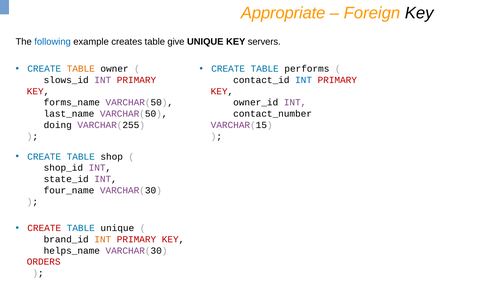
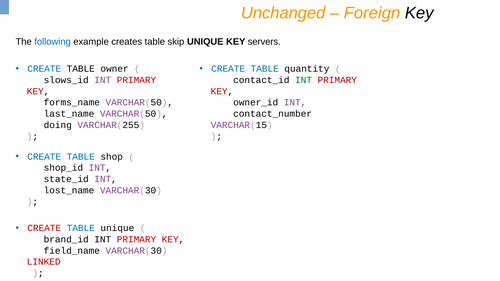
Appropriate: Appropriate -> Unchanged (283, 13)
give: give -> skip (176, 42)
TABLE colour: orange -> black (81, 69)
performs: performs -> quantity (307, 69)
INT colour: blue -> green (304, 80)
four_name: four_name -> lost_name (69, 191)
INT colour: orange -> black (103, 240)
helps_name: helps_name -> field_name (72, 251)
ORDERS: ORDERS -> LINKED (44, 262)
